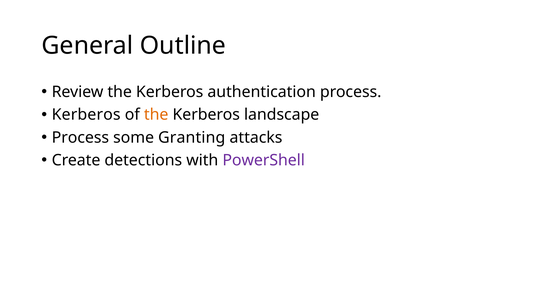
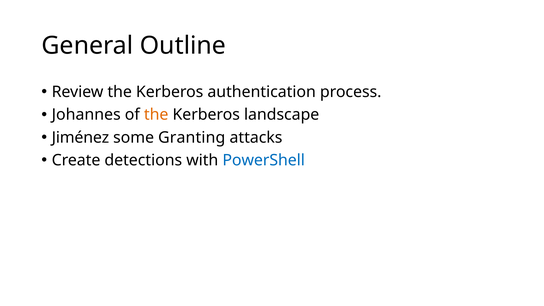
Kerberos: Kerberos -> Johannes (86, 115)
Process: Process -> Jiménez (80, 137)
PowerShell colour: purple -> blue (264, 160)
